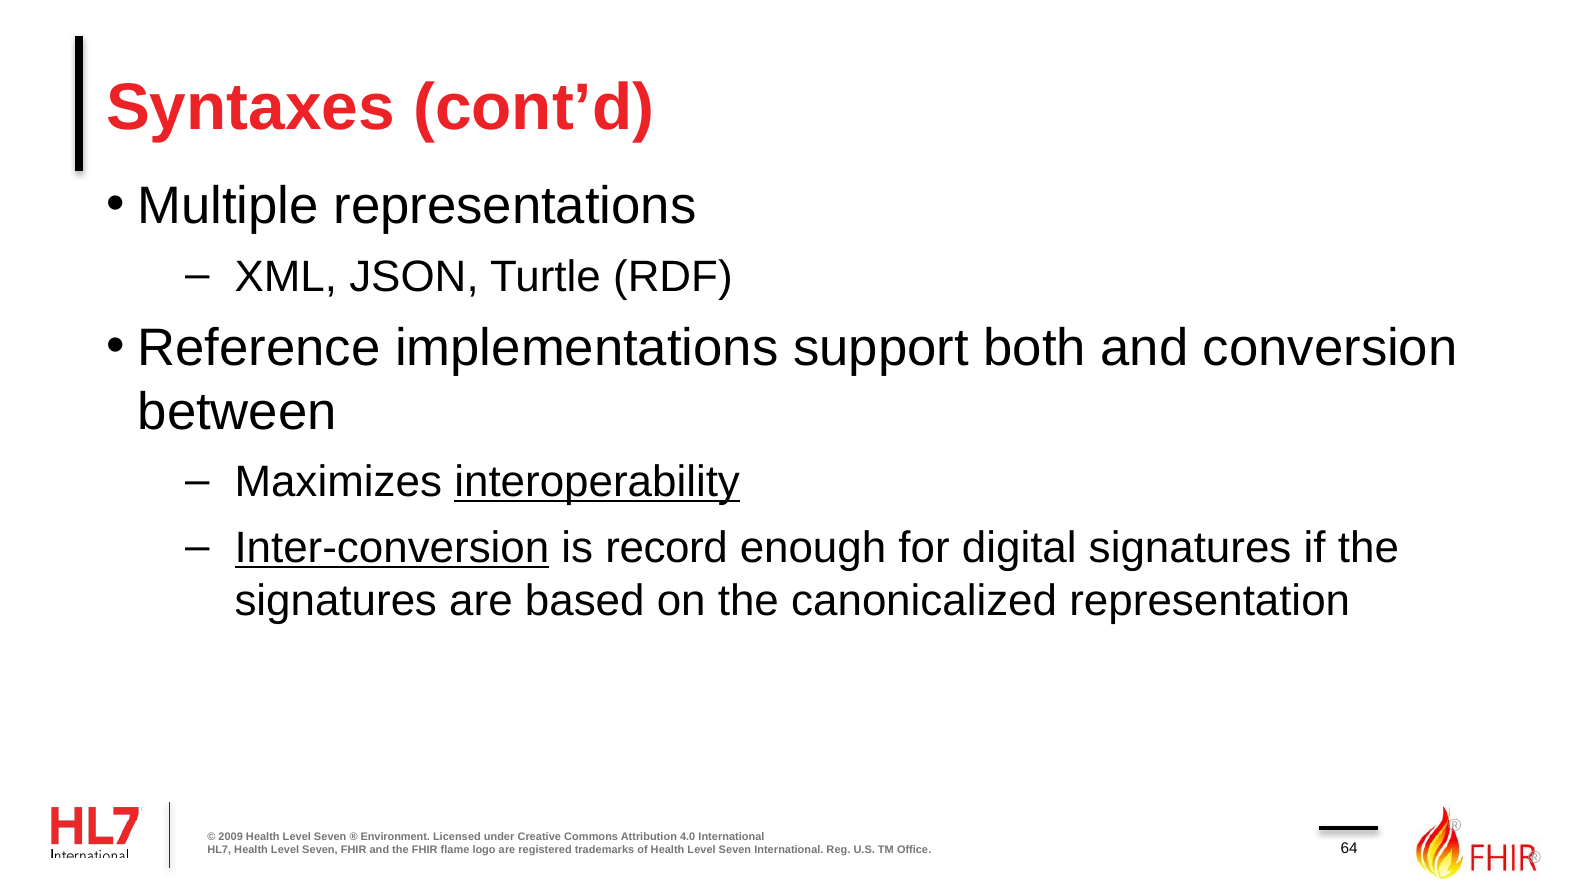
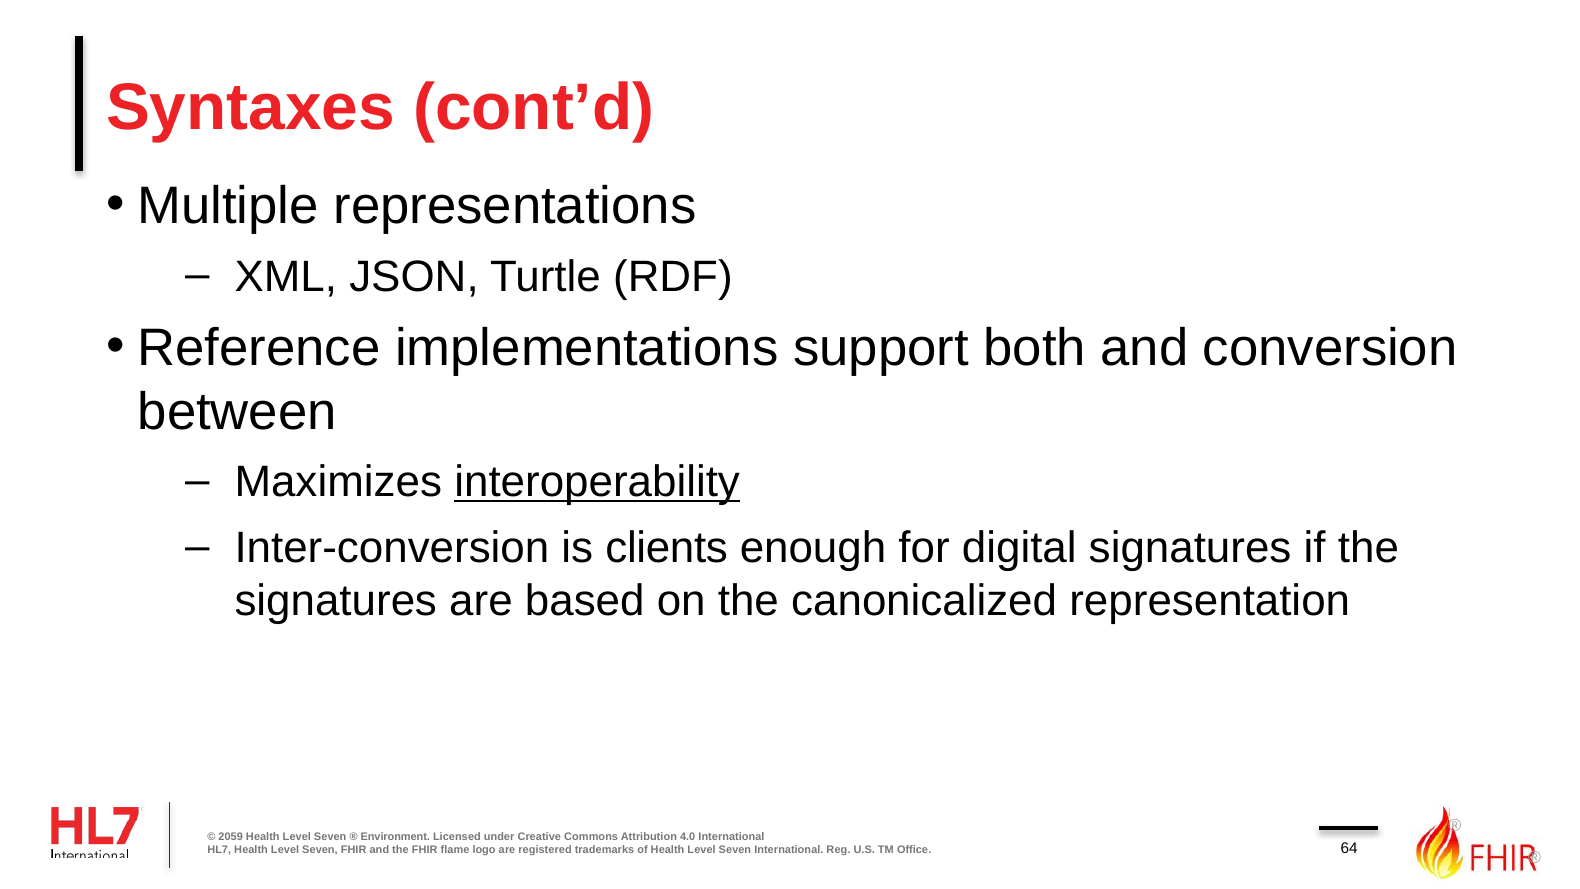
Inter-conversion underline: present -> none (392, 548)
record: record -> clients (667, 548)
2009: 2009 -> 2059 (231, 837)
